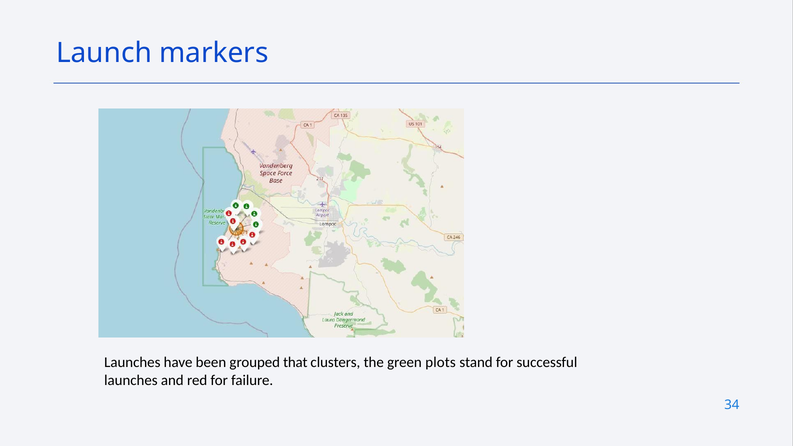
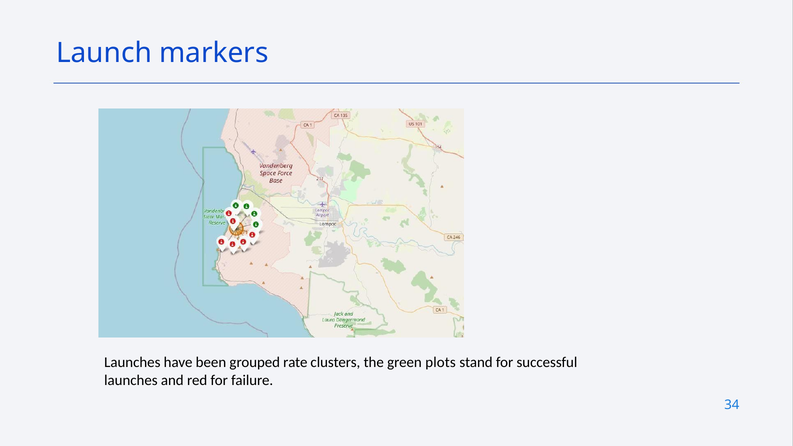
that: that -> rate (295, 362)
